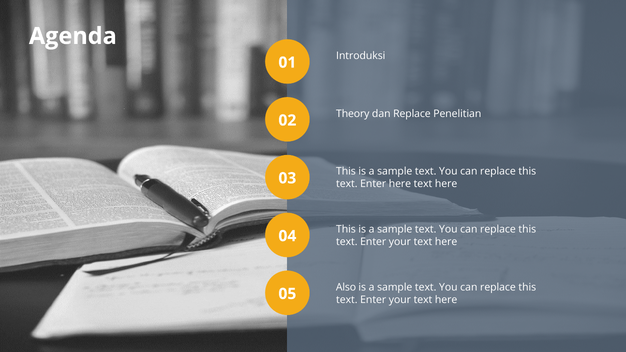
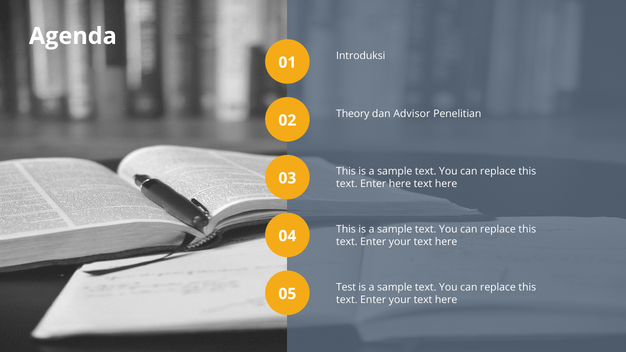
dan Replace: Replace -> Advisor (412, 114)
Also: Also -> Test (346, 287)
